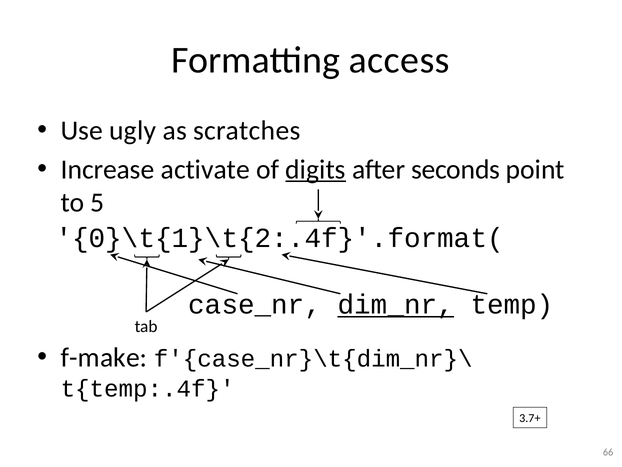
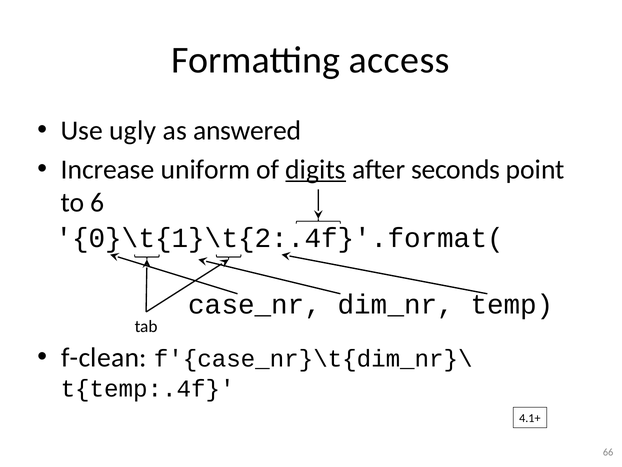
scratches: scratches -> answered (247, 131)
activate: activate -> uniform (205, 169)
5: 5 -> 6 (97, 202)
dim_nr underline: present -> none (396, 304)
f-make: f-make -> f-clean (104, 357)
3.7+: 3.7+ -> 4.1+ (530, 418)
